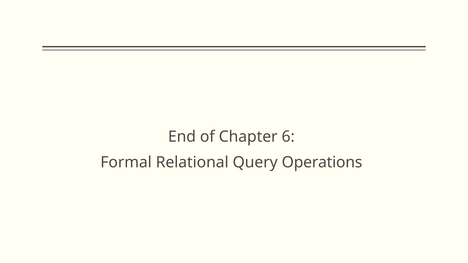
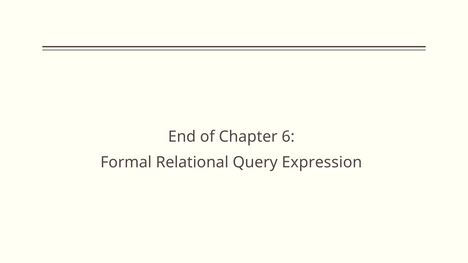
Operations: Operations -> Expression (322, 163)
